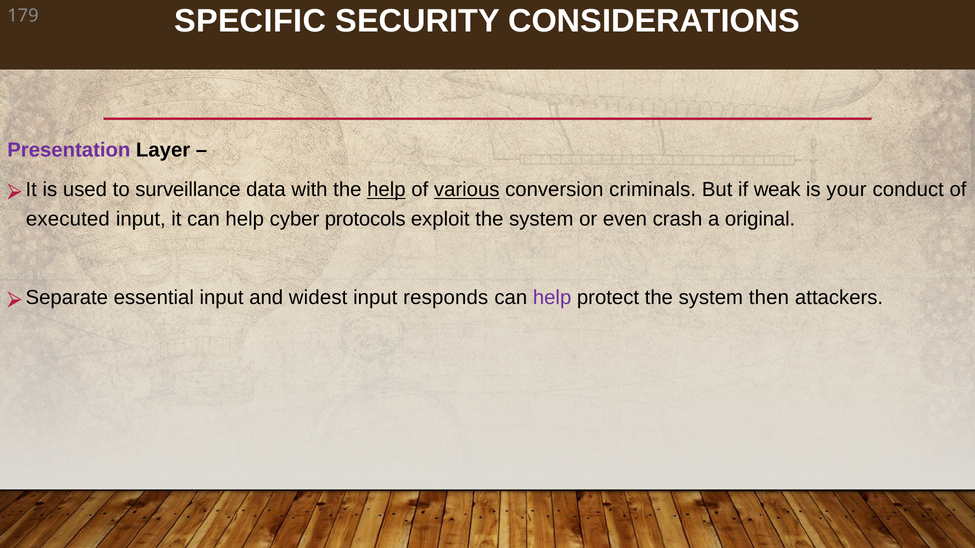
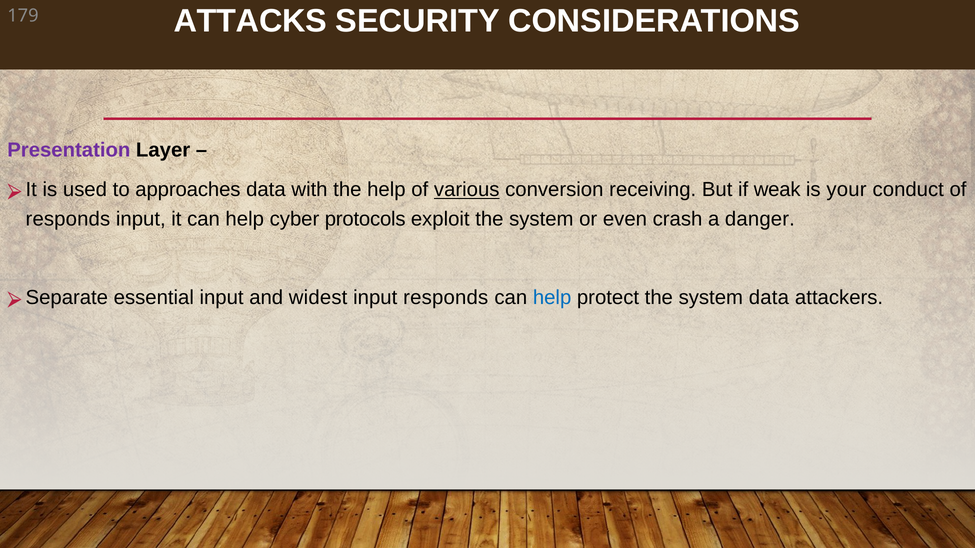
SPECIFIC: SPECIFIC -> ATTACKS (250, 21)
surveillance: surveillance -> approaches (188, 190)
help underline: present -> none (386, 190)
criminals: criminals -> receiving (653, 190)
executed: executed -> responds (68, 219)
original: original -> danger (760, 219)
help colour: purple -> blue (552, 298)
system then: then -> data (769, 298)
